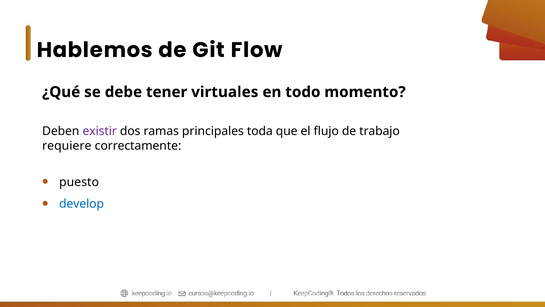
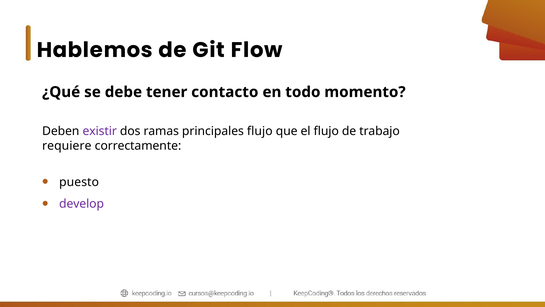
virtuales: virtuales -> contacto (225, 92)
principales toda: toda -> flujo (260, 131)
develop colour: blue -> purple (82, 204)
